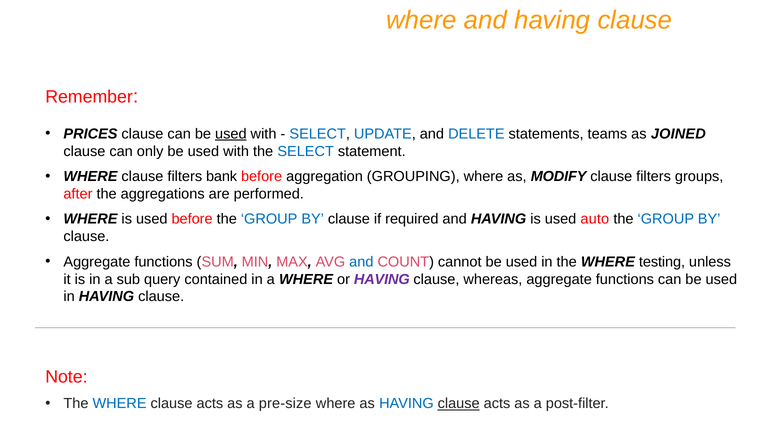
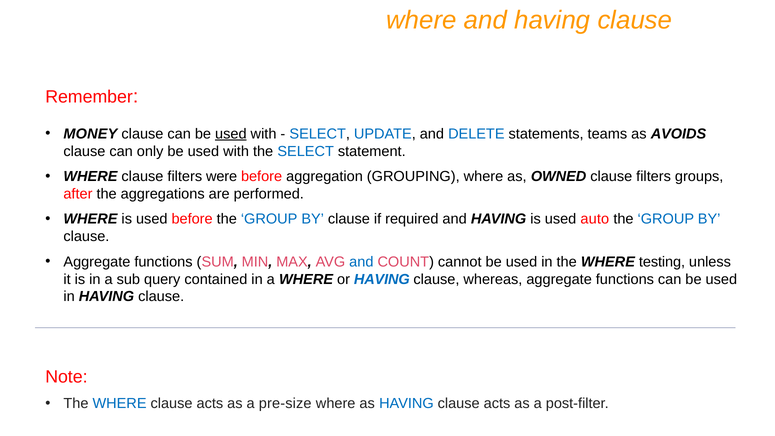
PRICES: PRICES -> MONEY (90, 134)
JOINED: JOINED -> AVOIDS (678, 134)
bank: bank -> were (222, 177)
MODIFY: MODIFY -> OWNED (559, 177)
HAVING colour: purple -> blue (382, 279)
clause underline: present -> none (459, 404)
